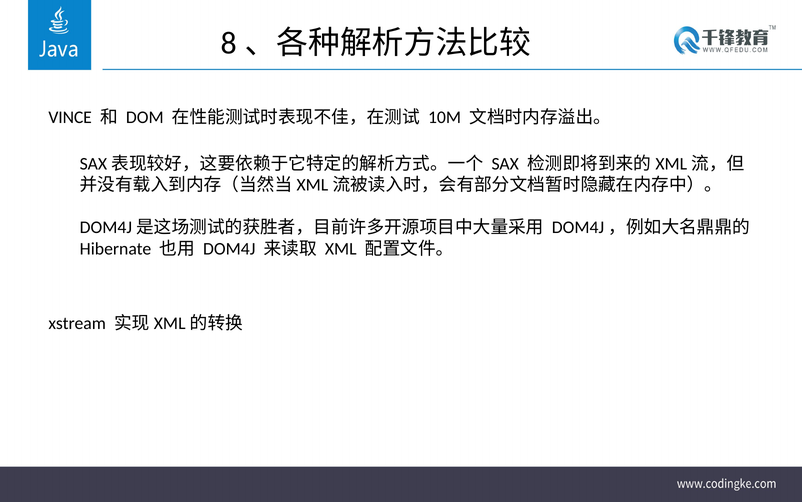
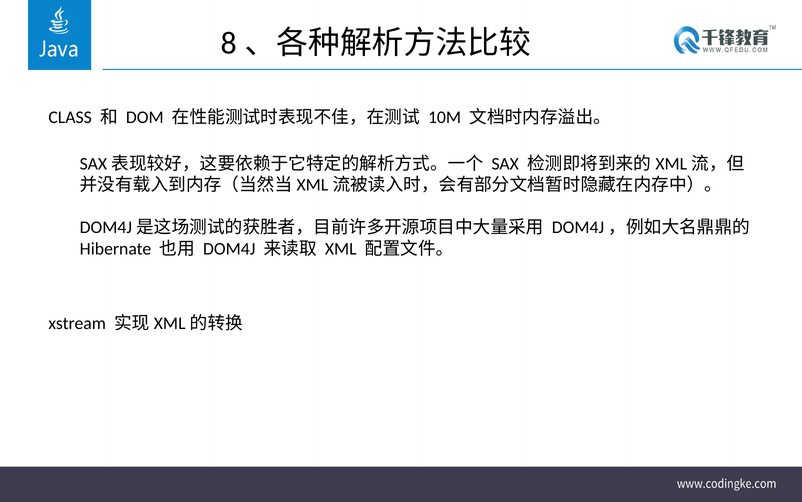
VINCE: VINCE -> CLASS (70, 117)
